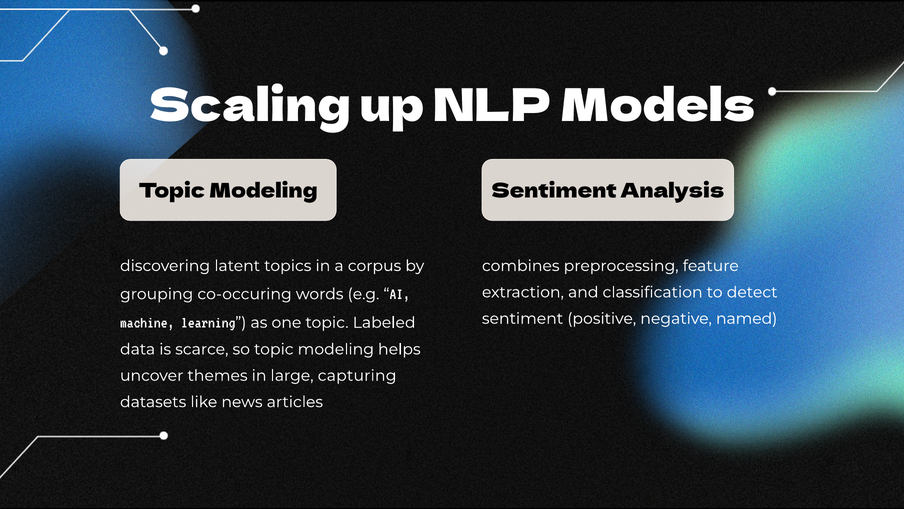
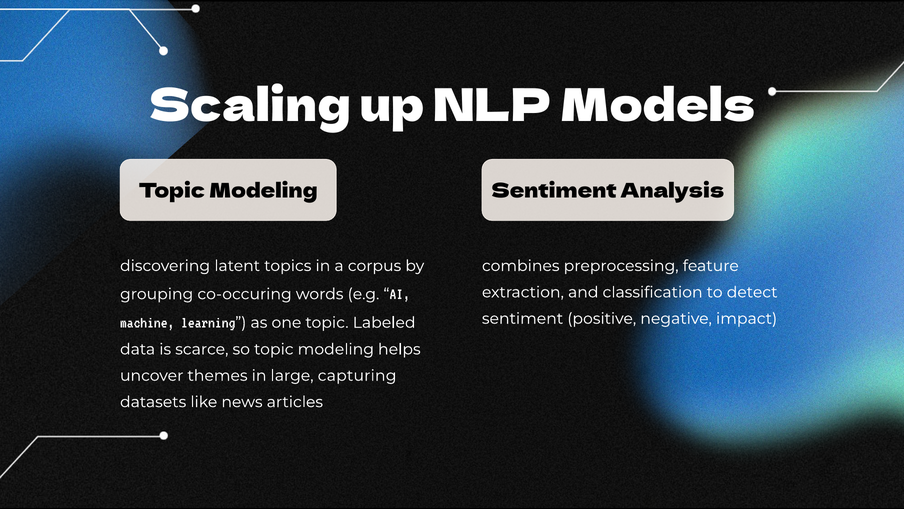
named: named -> impact (747, 318)
